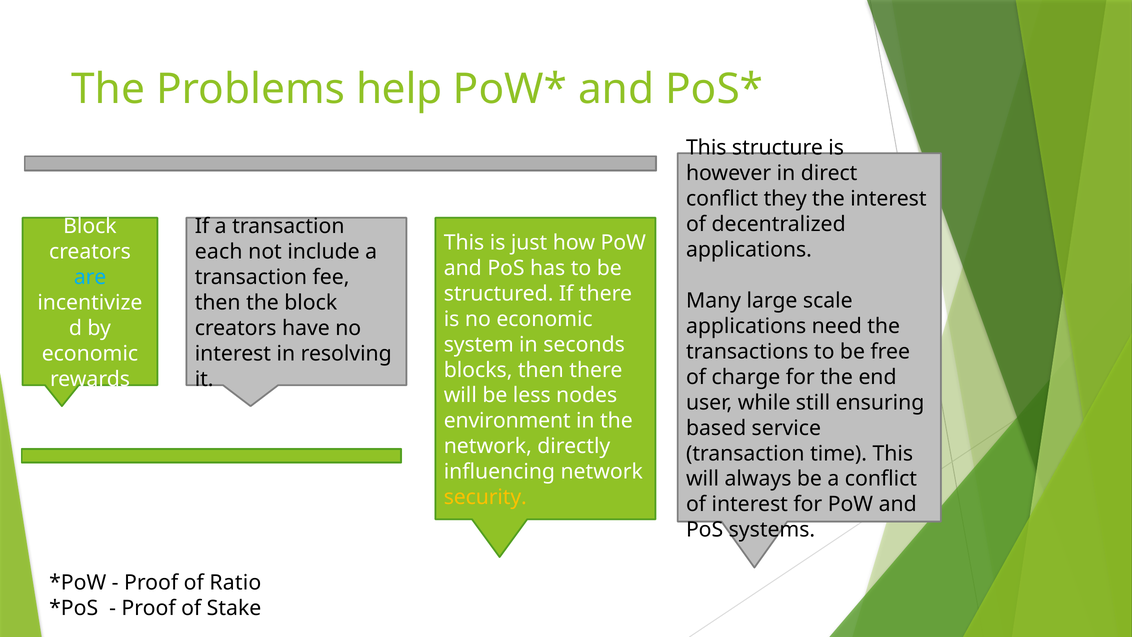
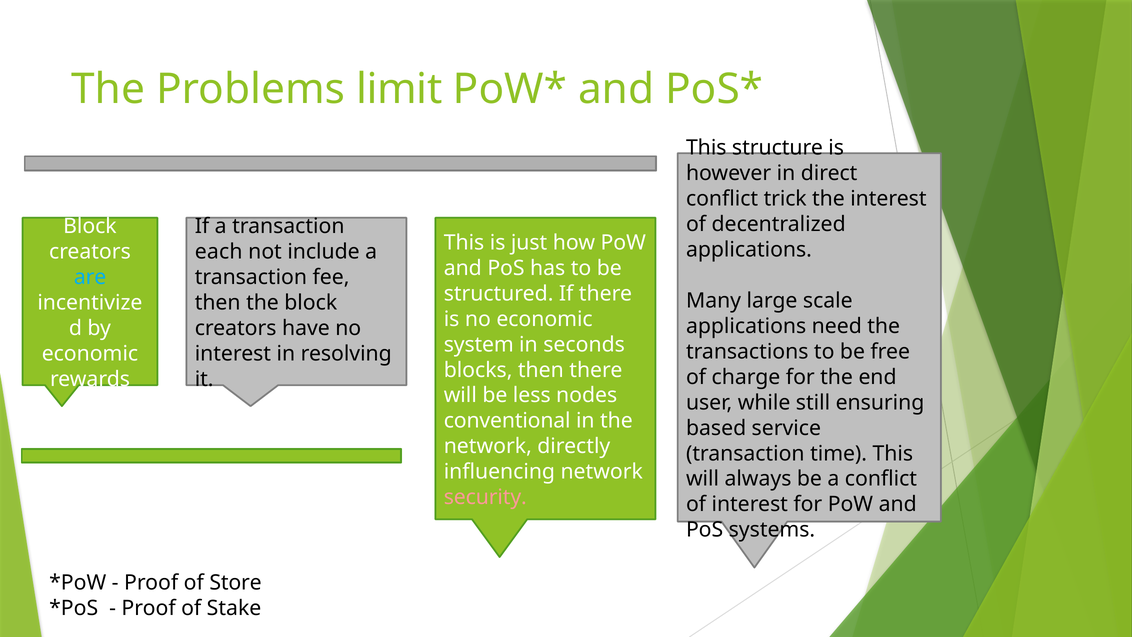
help: help -> limit (399, 89)
they: they -> trick (785, 199)
environment: environment -> conventional (507, 421)
security colour: yellow -> pink (485, 497)
Ratio: Ratio -> Store (236, 583)
